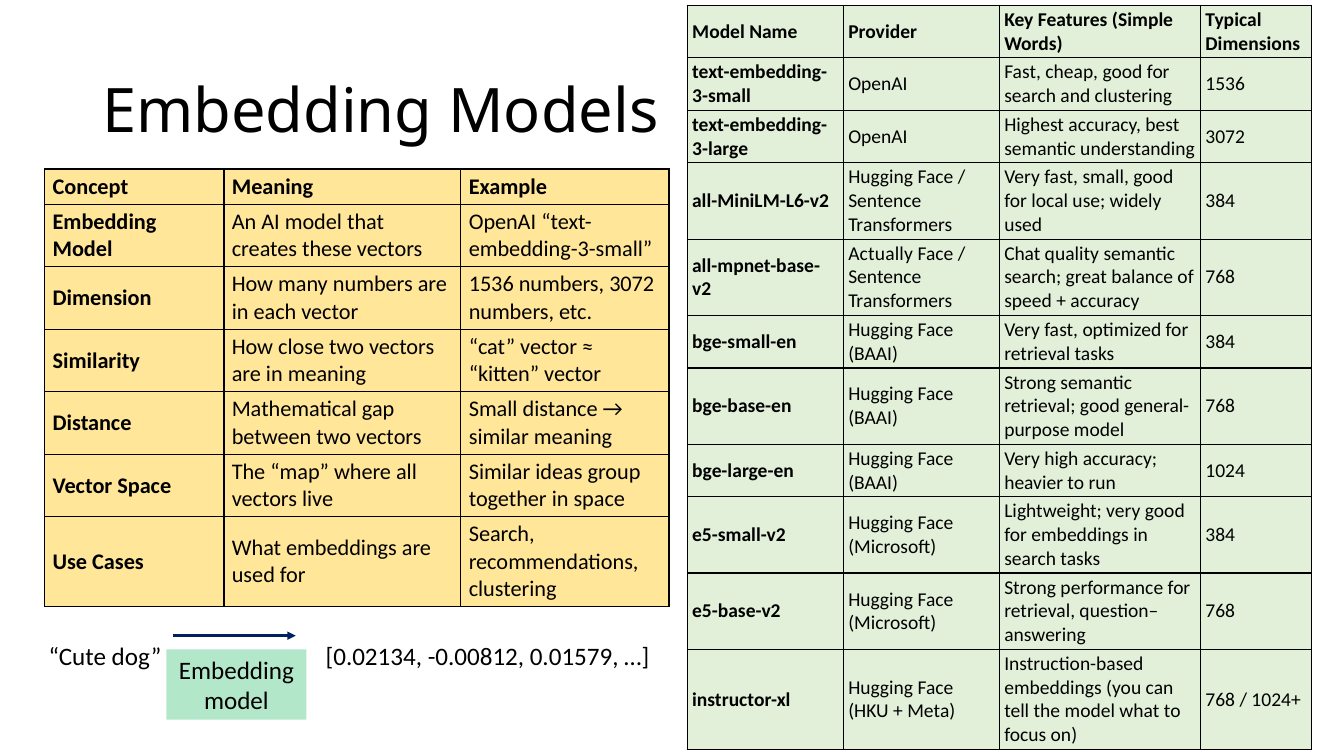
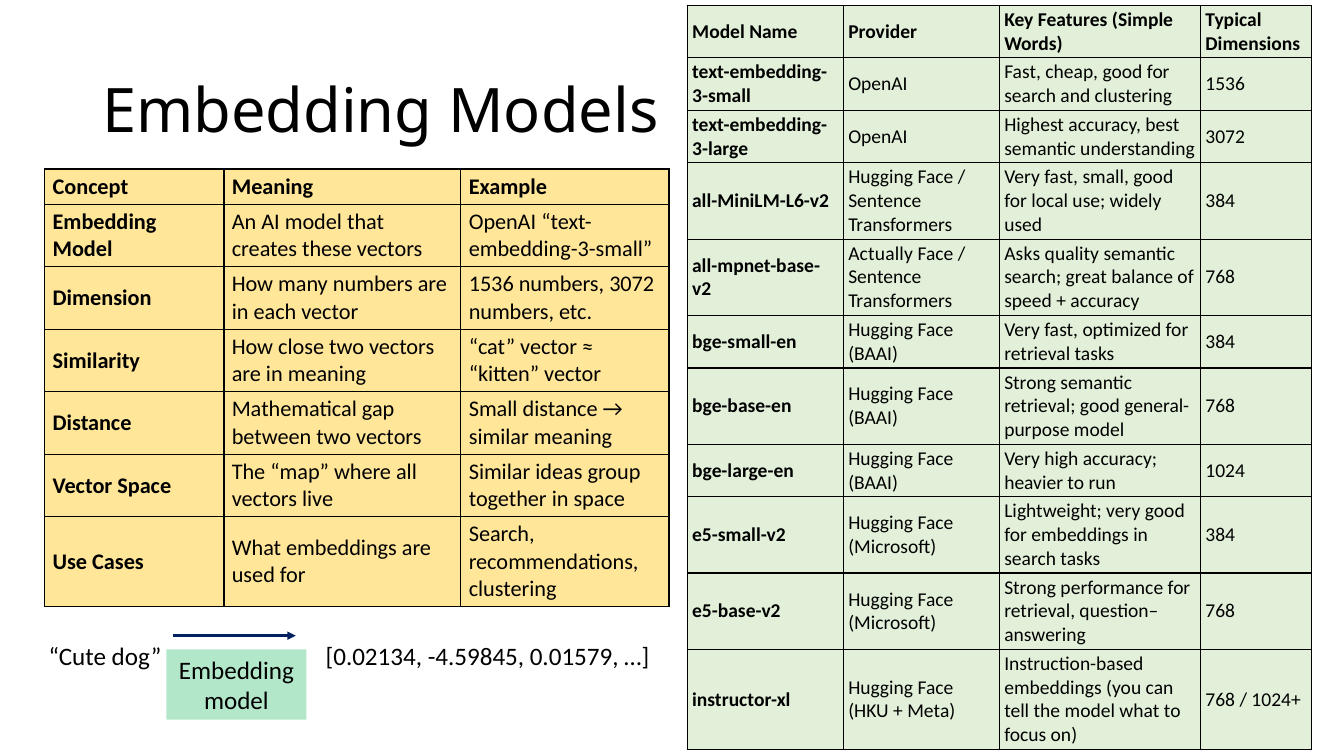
Chat: Chat -> Asks (1022, 254)
-0.00812: -0.00812 -> -4.59845 (476, 657)
